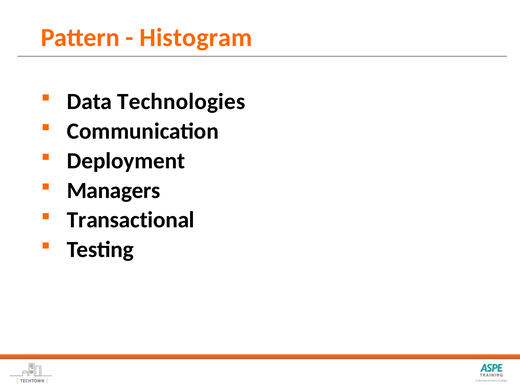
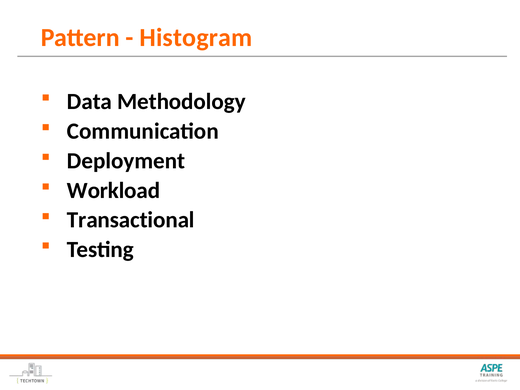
Technologies: Technologies -> Methodology (181, 102)
Managers: Managers -> Workload (114, 190)
